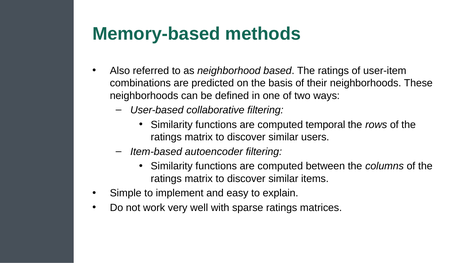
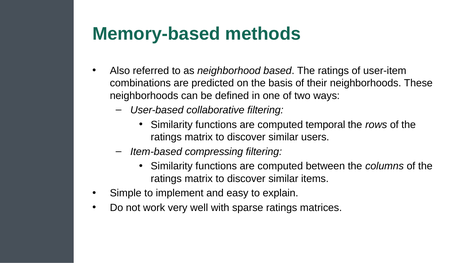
autoencoder: autoencoder -> compressing (214, 151)
